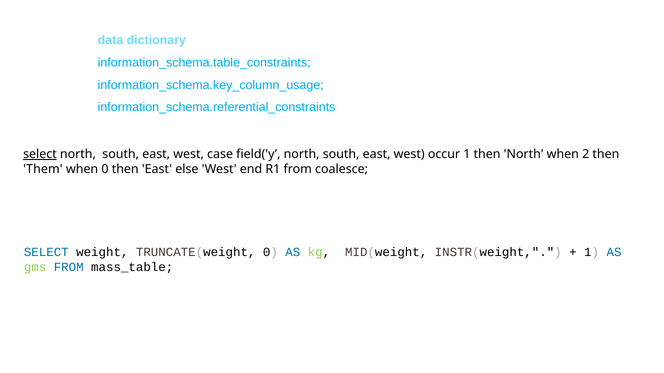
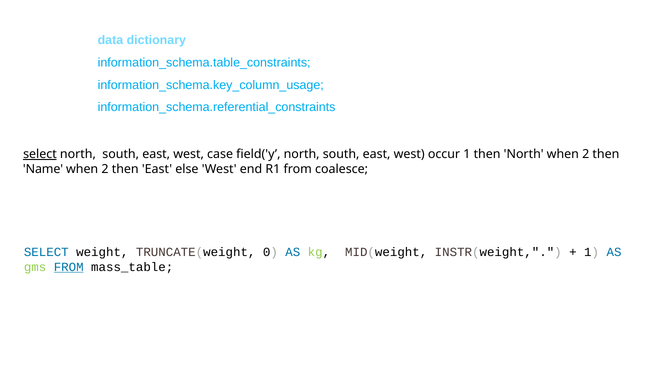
Them: Them -> Name (43, 169)
0: 0 -> 2 (105, 169)
FROM underline: none -> present (69, 267)
